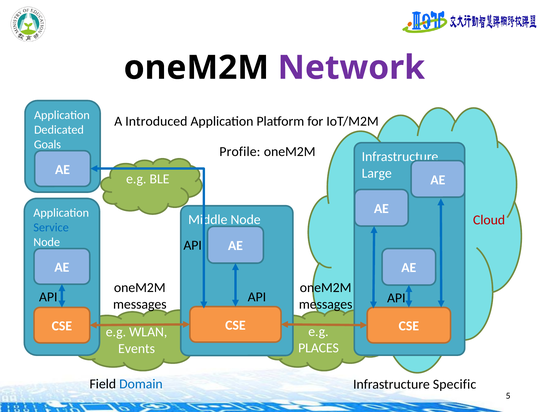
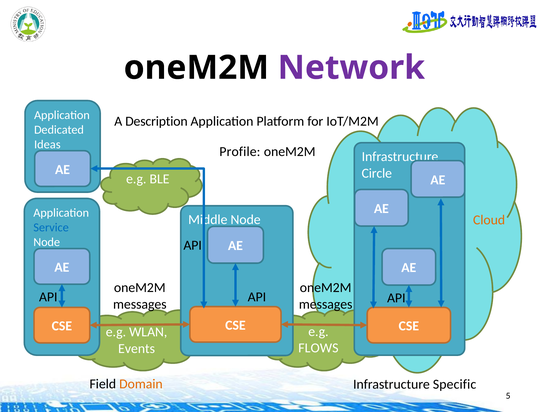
Introduced: Introduced -> Description (156, 121)
Goals: Goals -> Ideas (47, 144)
Large: Large -> Circle (377, 173)
Cloud colour: red -> orange (489, 220)
PLACES: PLACES -> FLOWS (318, 348)
Domain colour: blue -> orange (141, 384)
